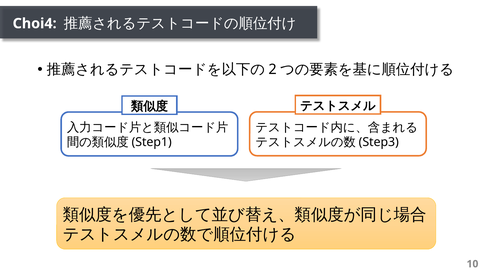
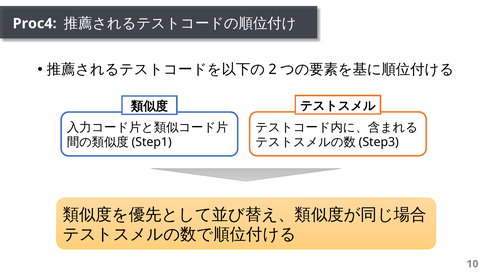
Choi4: Choi4 -> Proc4 (35, 23)
